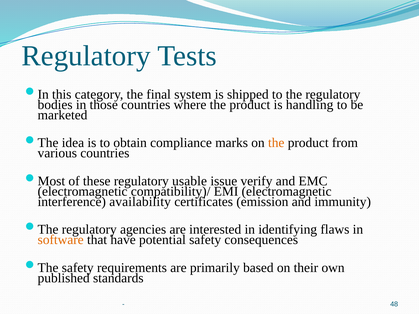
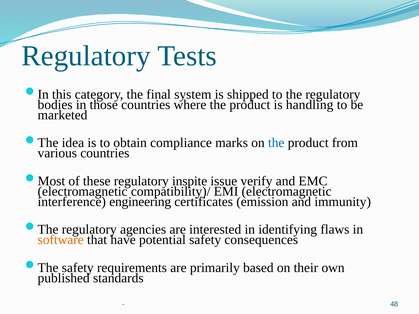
the colour: orange -> blue (276, 143)
usable: usable -> inspite (190, 181)
availability: availability -> engineering (140, 202)
